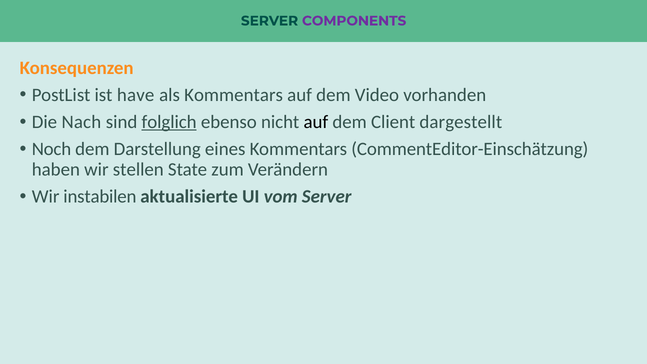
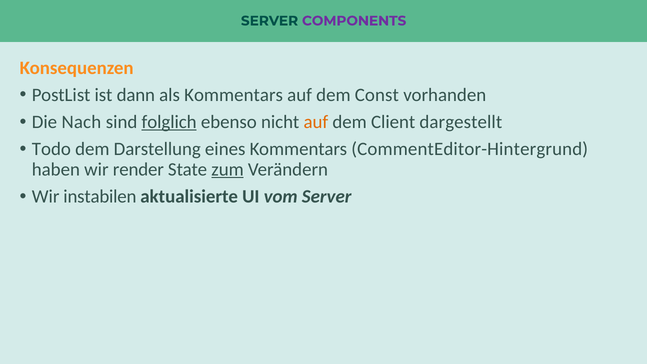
have: have -> dann (136, 95)
Video: Video -> Const (377, 95)
auf colour: black -> orange (316, 122)
Noch: Noch -> Todo (51, 149)
CommentEditor-Einschätzung: CommentEditor-Einschätzung -> CommentEditor-Hintergrund (470, 149)
stellen: stellen -> render (138, 170)
zum underline: none -> present (228, 170)
